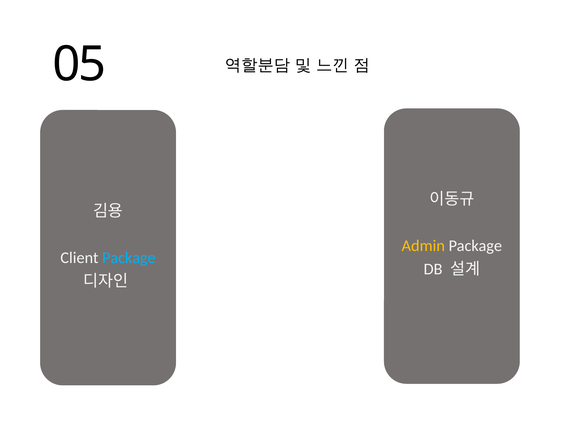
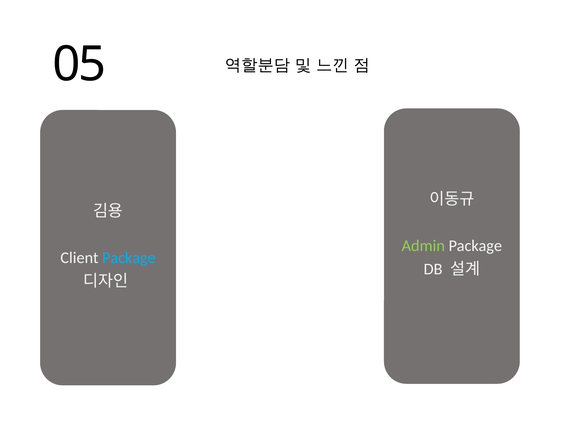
Admin colour: yellow -> light green (423, 245)
